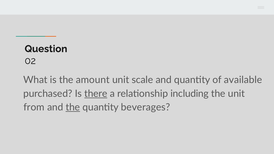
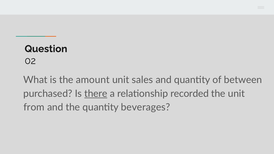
scale: scale -> sales (142, 80)
available: available -> between (243, 80)
including: including -> recorded (190, 94)
the underline: present -> none (73, 107)
